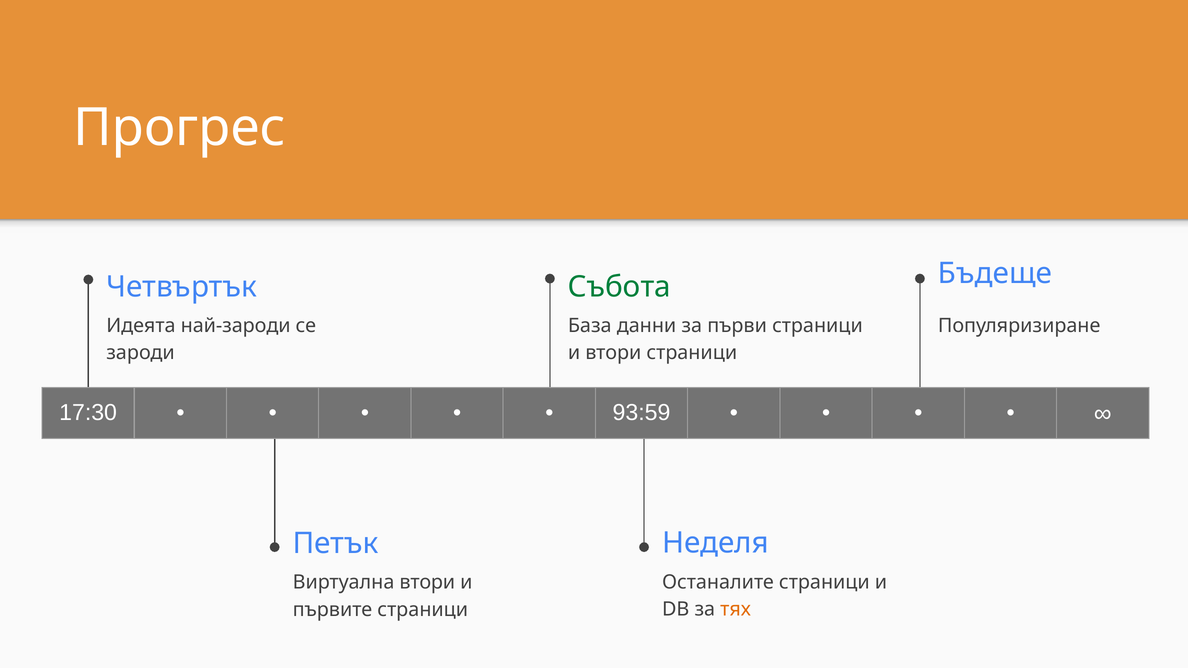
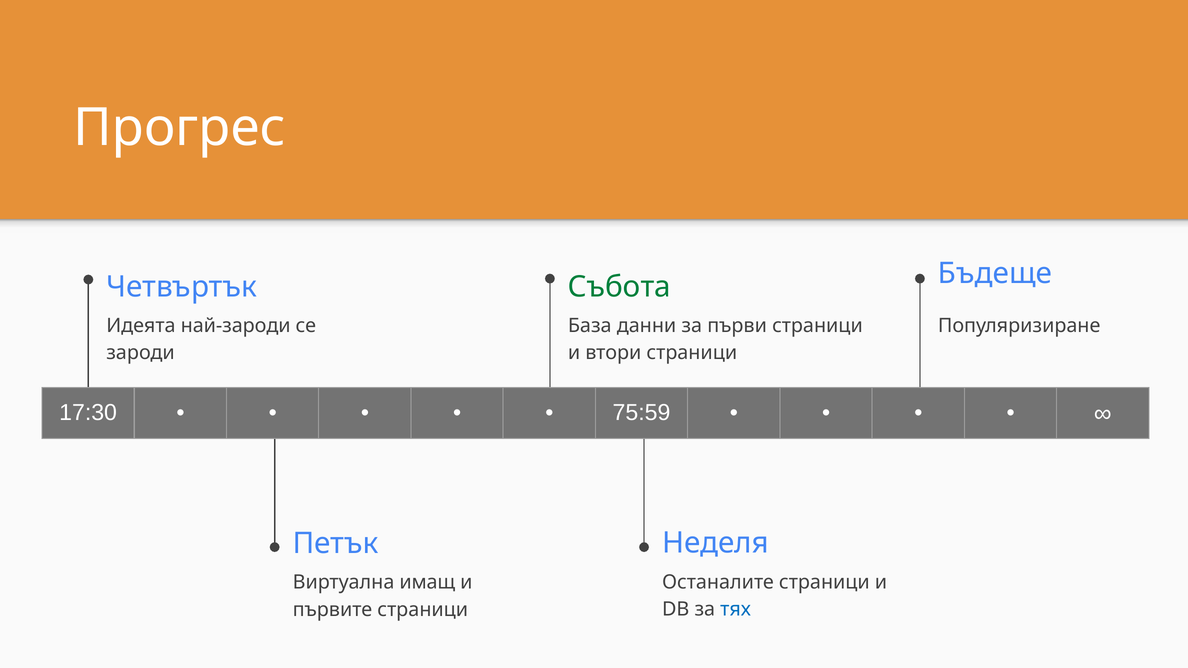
93:59: 93:59 -> 75:59 (641, 413)
Виртуална втори: втори -> имащ (427, 583)
тях colour: orange -> blue (736, 610)
